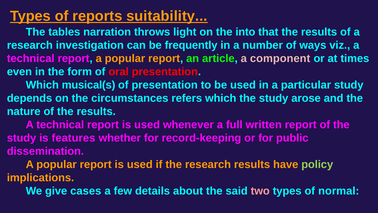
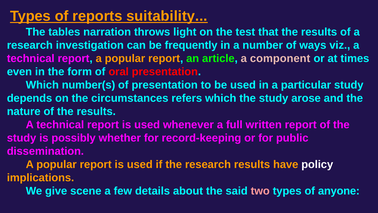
into: into -> test (245, 32)
musical(s: musical(s -> number(s (89, 85)
features: features -> possibly (74, 138)
policy colour: light green -> white (317, 164)
cases: cases -> scene (86, 191)
normal: normal -> anyone (339, 191)
